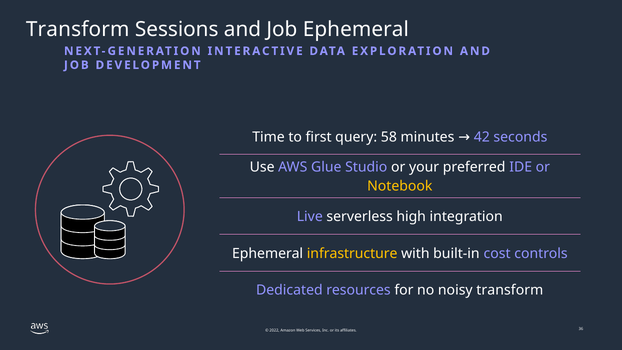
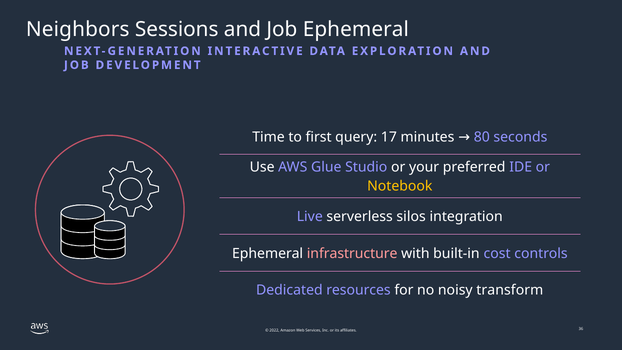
Transform: Transform -> Neighbors (78, 29)
58: 58 -> 17 (389, 137)
42: 42 -> 80 (482, 137)
high: high -> silos (411, 217)
infrastructure colour: yellow -> pink (352, 253)
